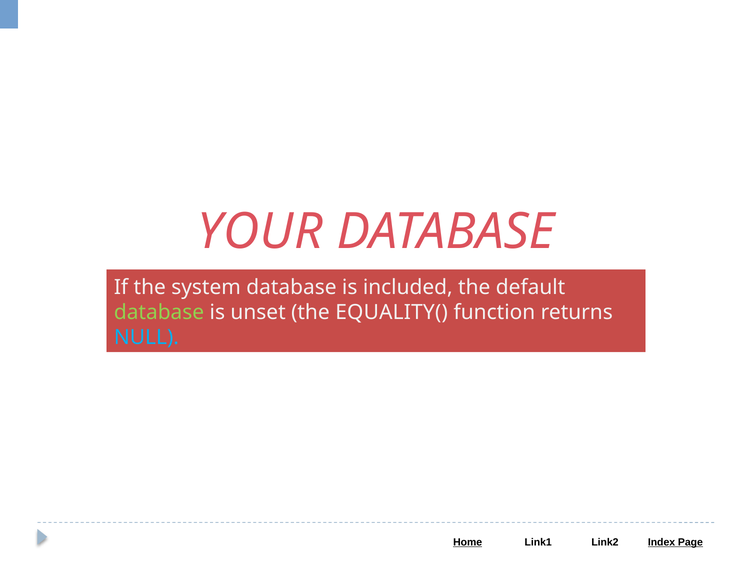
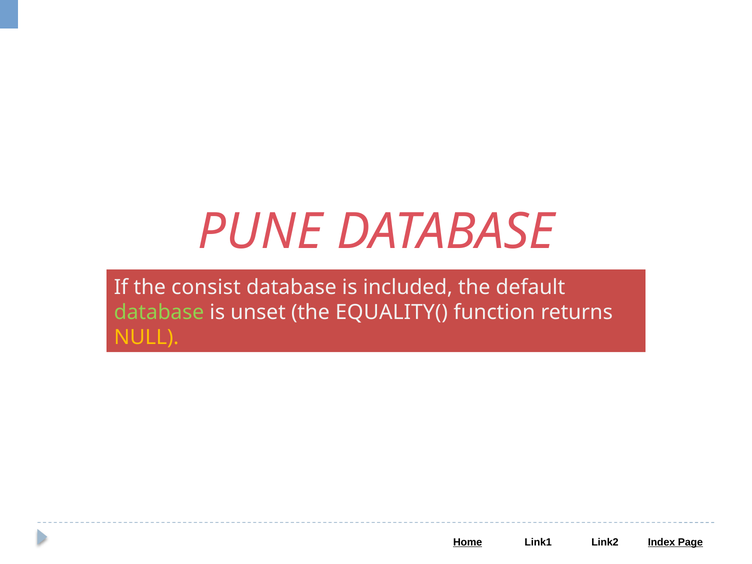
YOUR: YOUR -> PUNE (260, 232)
system: system -> consist (206, 287)
NULL colour: light blue -> yellow (146, 337)
